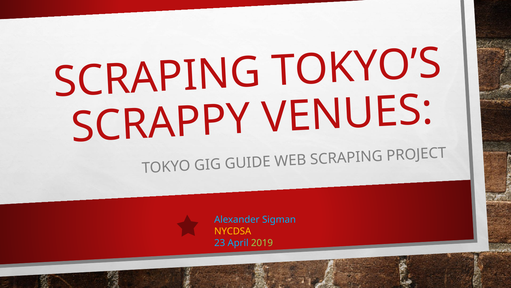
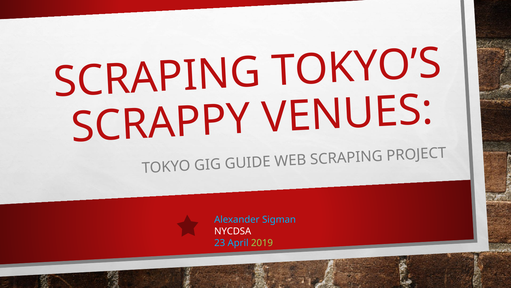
NYCDSA colour: yellow -> white (233, 231)
